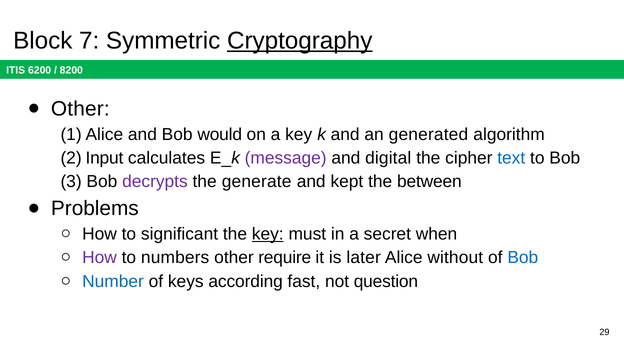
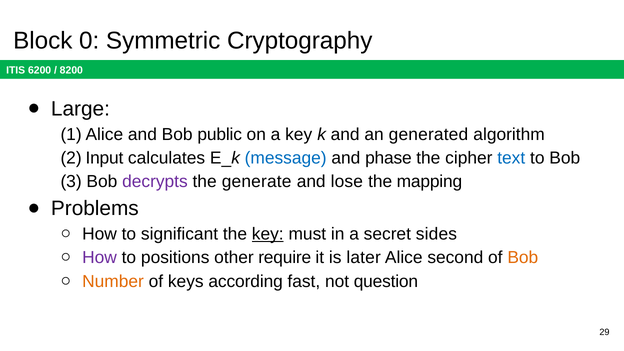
7: 7 -> 0 (89, 41)
Cryptography underline: present -> none (300, 41)
Other: Other -> Large (80, 109)
would: would -> public (220, 134)
message colour: purple -> blue (286, 158)
digital: digital -> phase (388, 158)
kept: kept -> lose (347, 182)
between: between -> mapping (429, 182)
when: when -> sides (436, 234)
numbers: numbers -> positions (175, 258)
without: without -> second (455, 258)
Bob colour: blue -> orange (523, 258)
Number colour: blue -> orange (113, 281)
